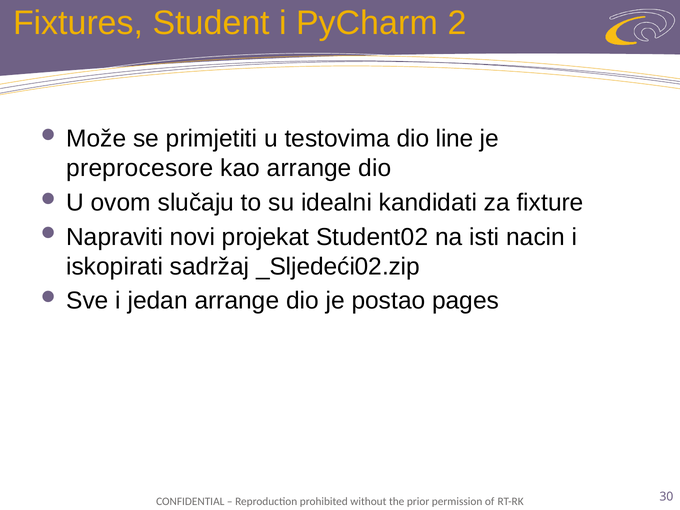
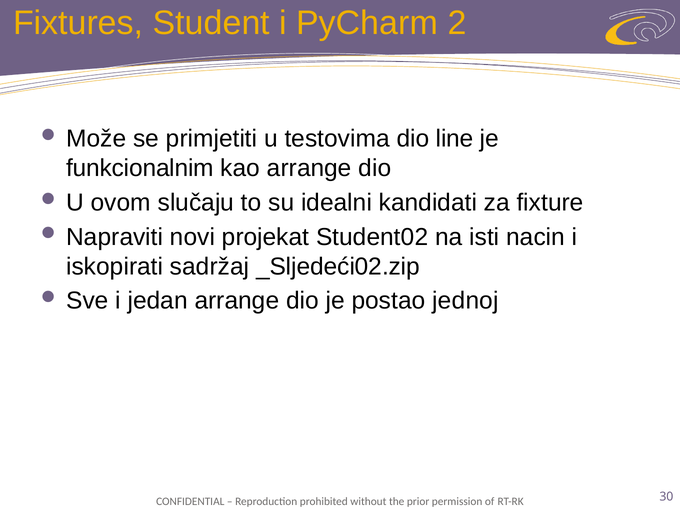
preprocesore: preprocesore -> funkcionalnim (140, 168)
pages: pages -> jednoj (465, 301)
